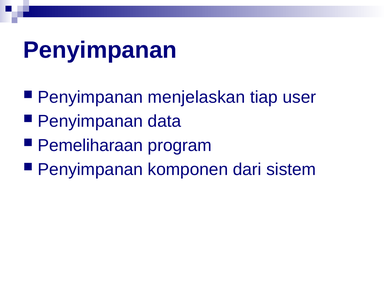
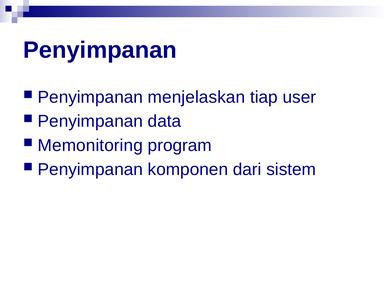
Pemeliharaan: Pemeliharaan -> Memonitoring (90, 145)
